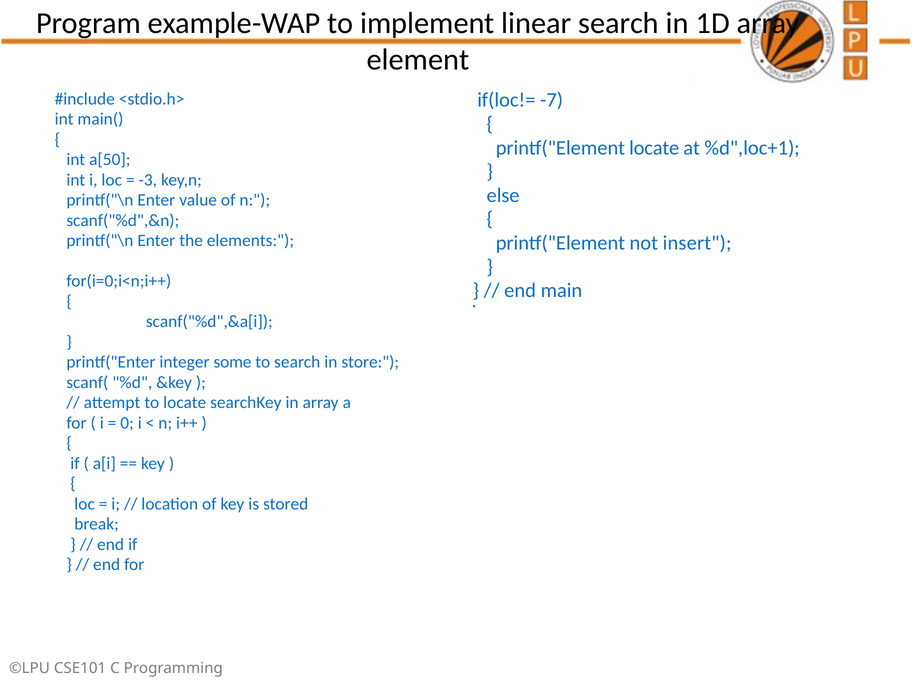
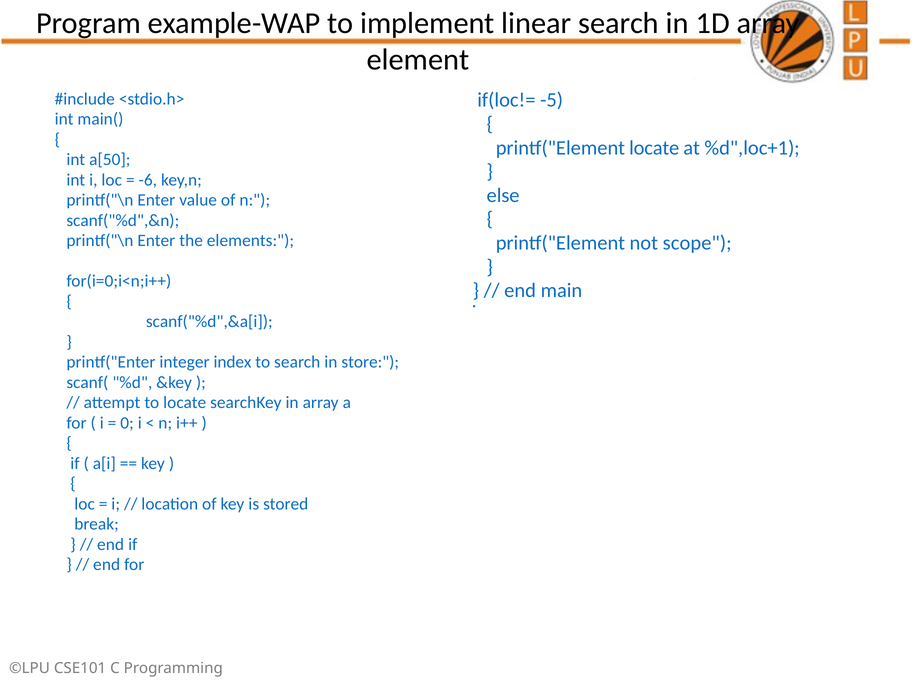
-7: -7 -> -5 (552, 100)
-3: -3 -> -6 (148, 180)
insert: insert -> scope (697, 243)
some: some -> index (232, 362)
